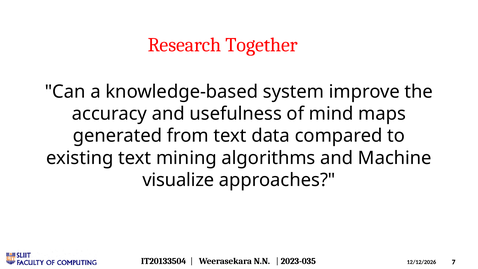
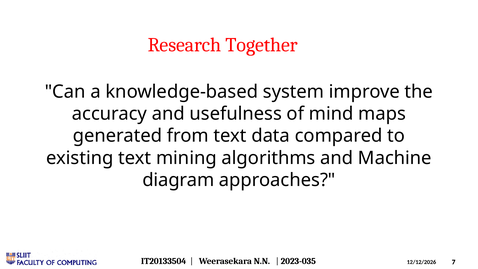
visualize: visualize -> diagram (178, 180)
